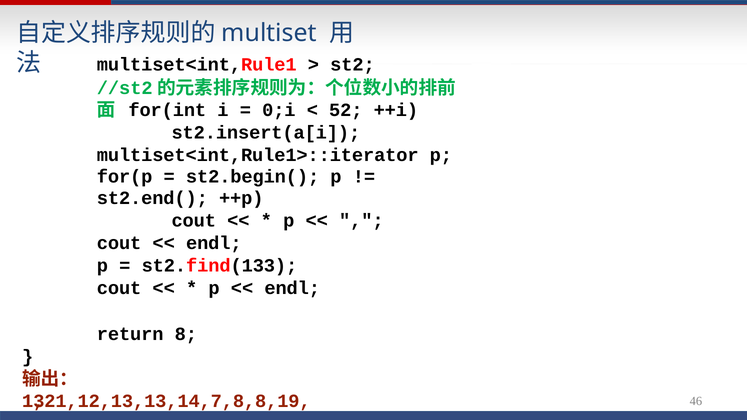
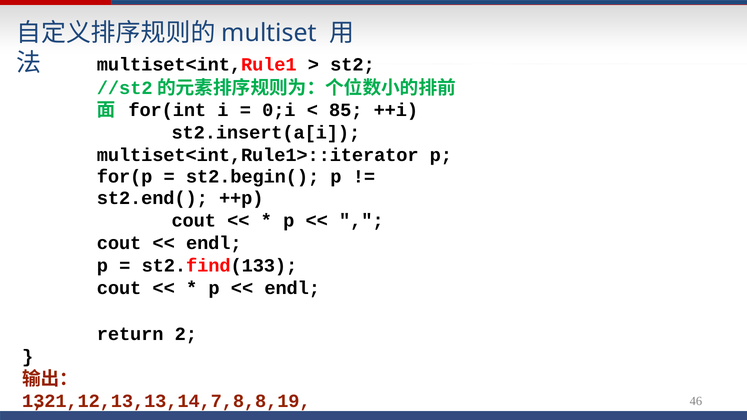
52: 52 -> 85 (346, 110)
8: 8 -> 2 (186, 334)
